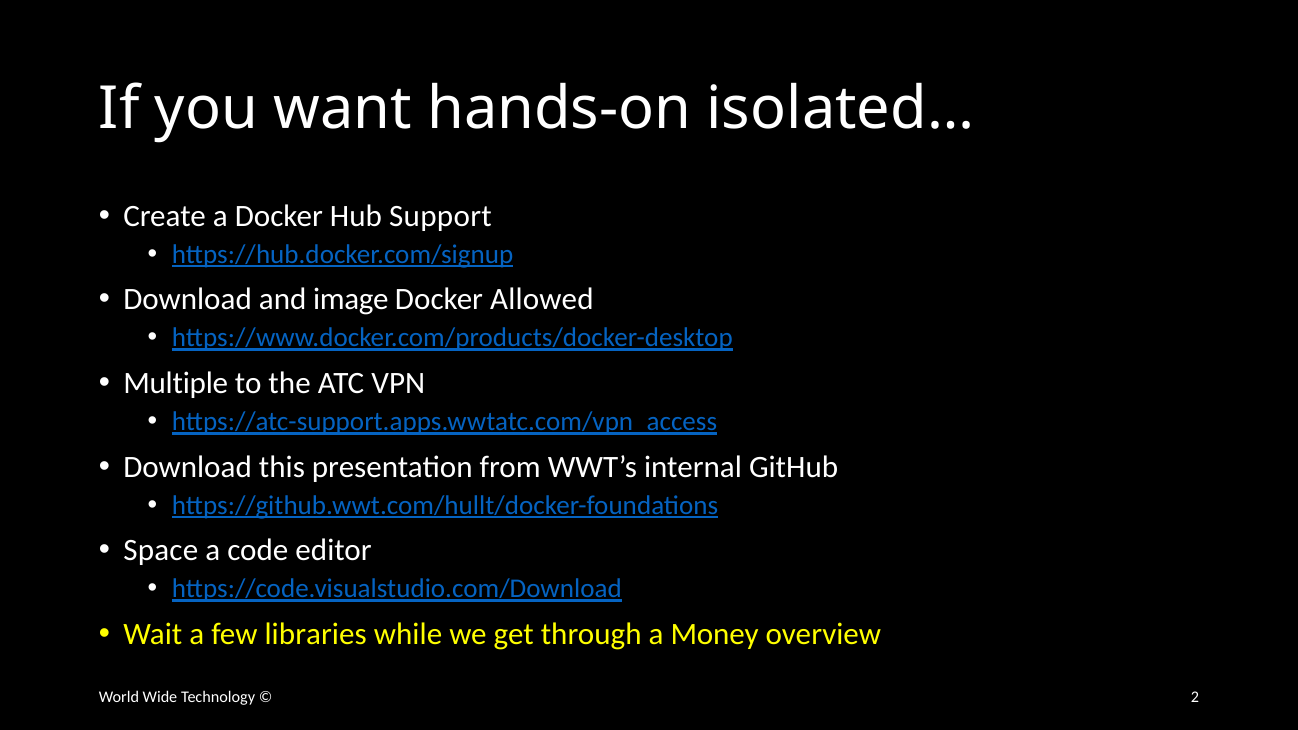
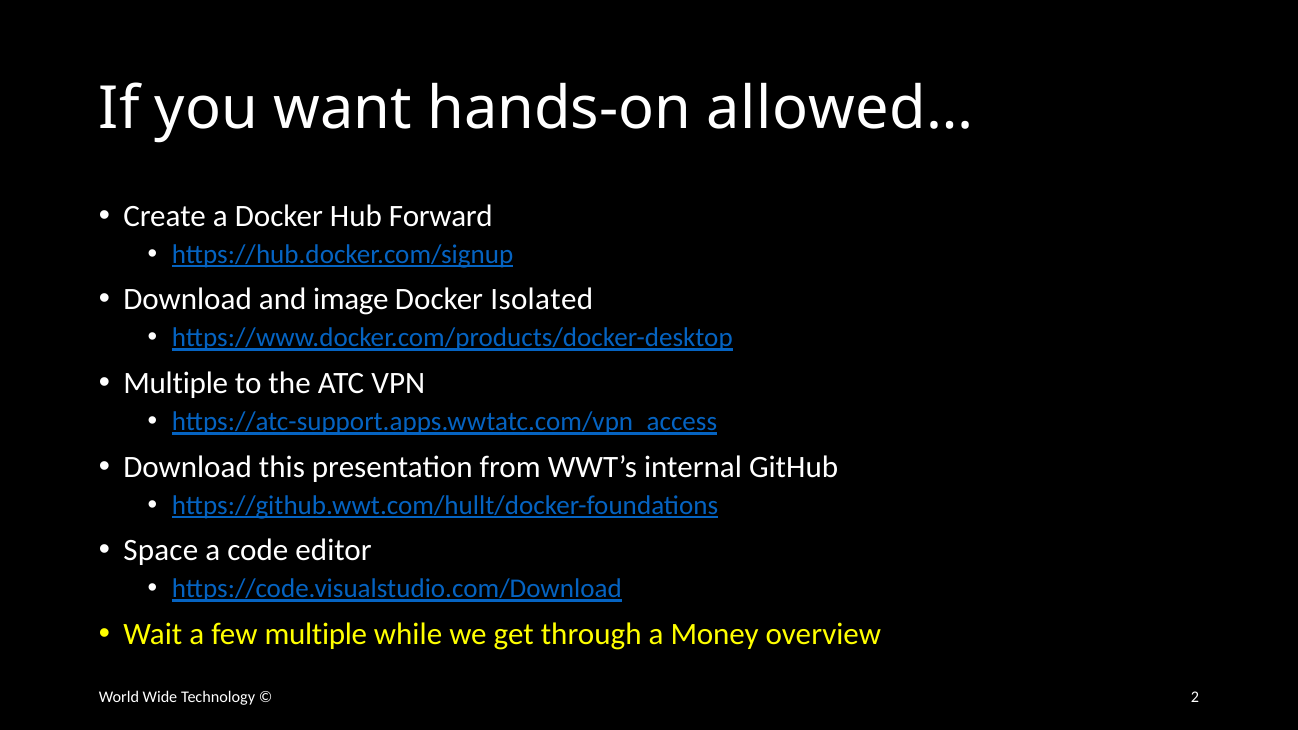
isolated…: isolated… -> allowed… (840, 109)
Support: Support -> Forward (441, 216)
Allowed: Allowed -> Isolated (542, 299)
few libraries: libraries -> multiple (316, 634)
